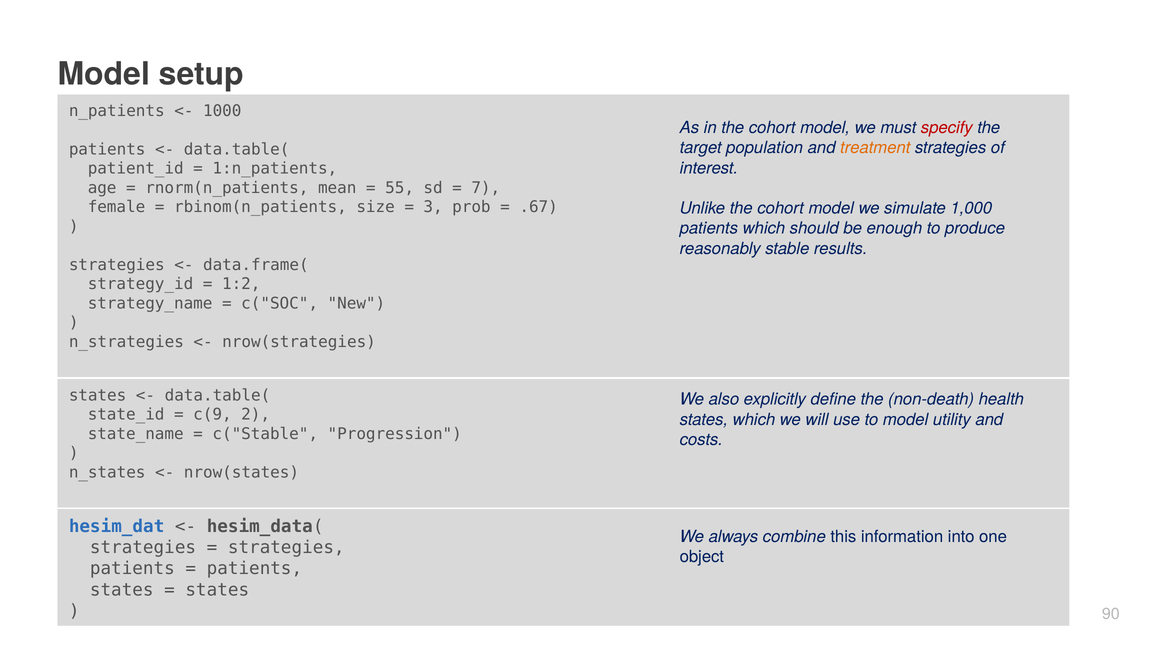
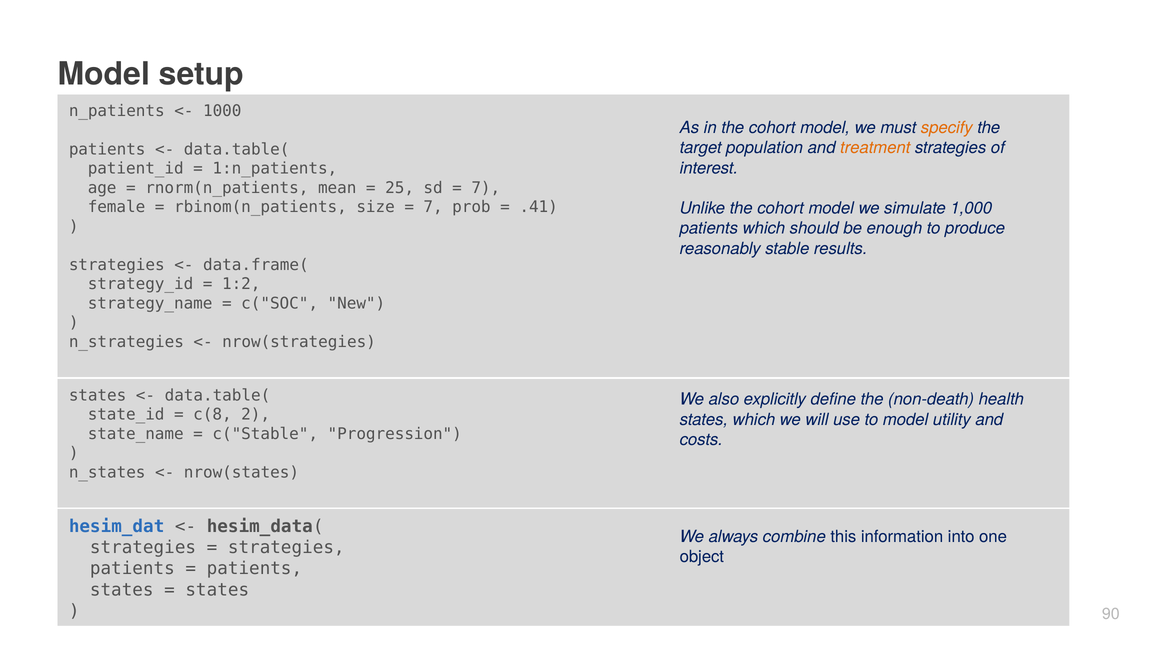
specify colour: red -> orange (947, 128)
55: 55 -> 25 (400, 188)
3: 3 -> 7 (433, 207)
.67: .67 -> .41 (539, 207)
c(9: c(9 -> c(8 (212, 414)
